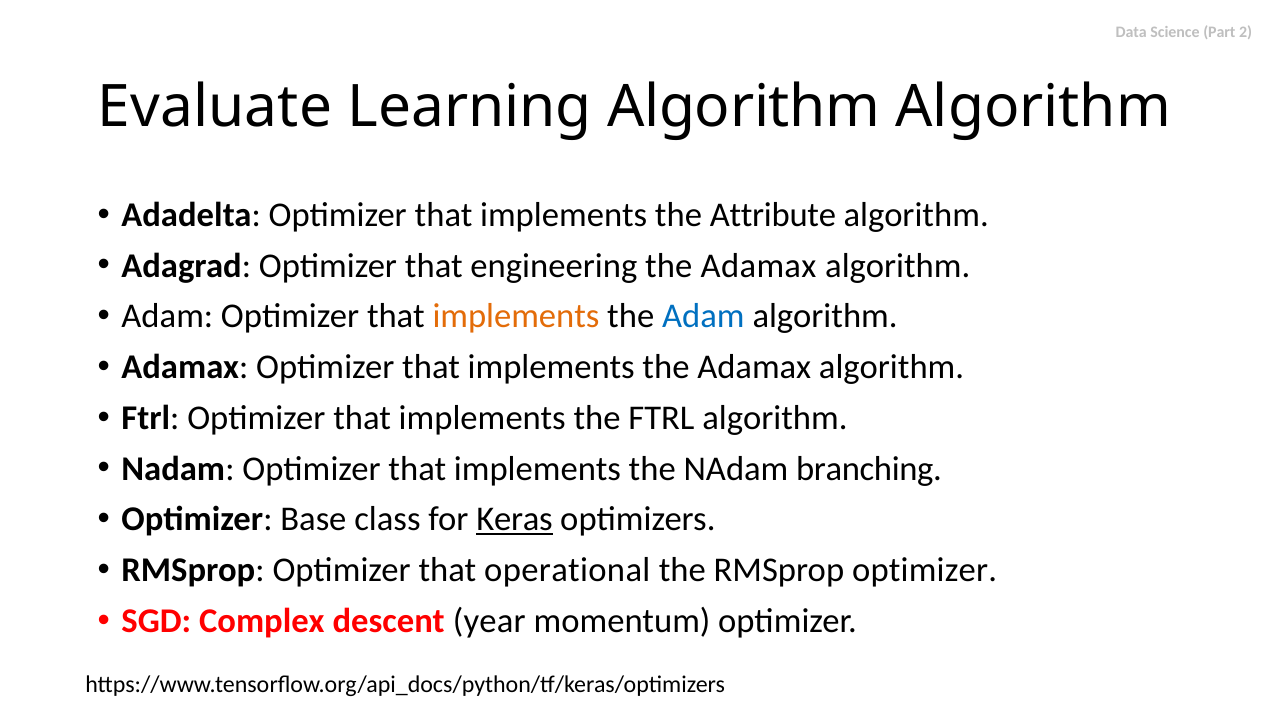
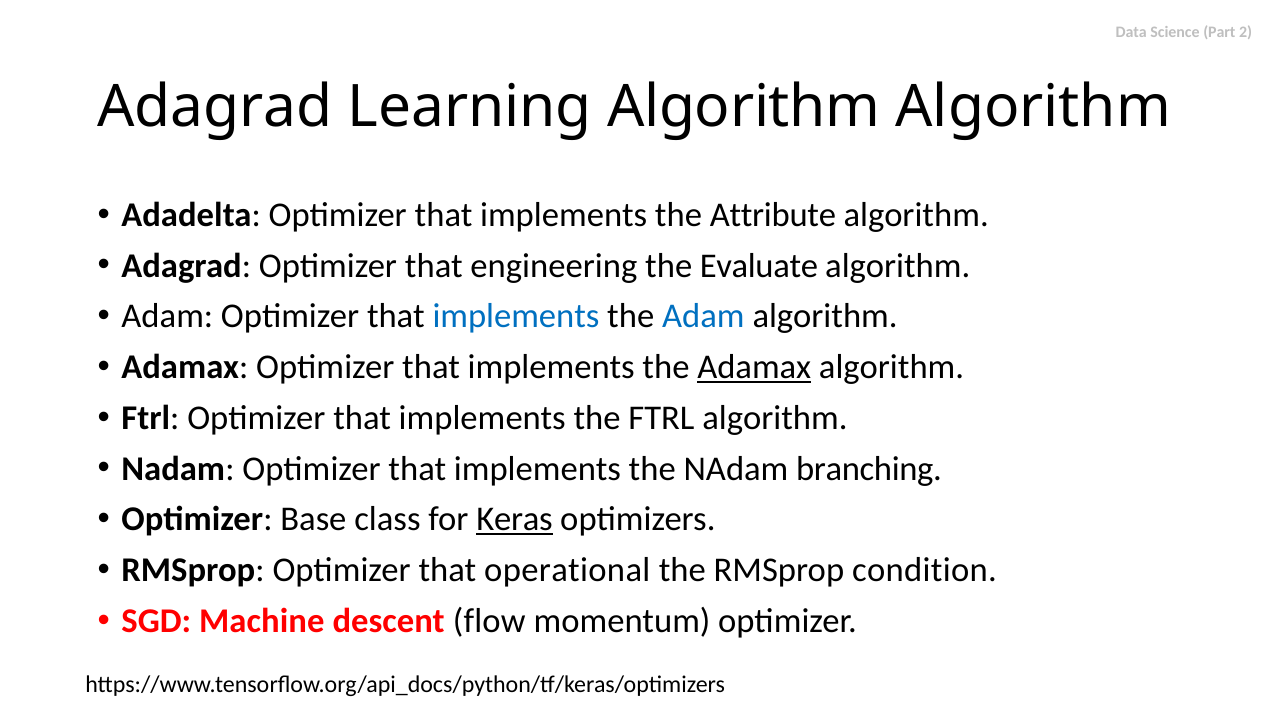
Evaluate: Evaluate -> Adagrad (215, 107)
Adamax: Adamax -> Evaluate (759, 266)
implements colour: orange -> blue (516, 316)
Adamax underline: none -> present (754, 367)
the RMSprop optimizer: optimizer -> condition (924, 570)
Complex: Complex -> Machine (262, 621)
year: year -> flow (489, 621)
